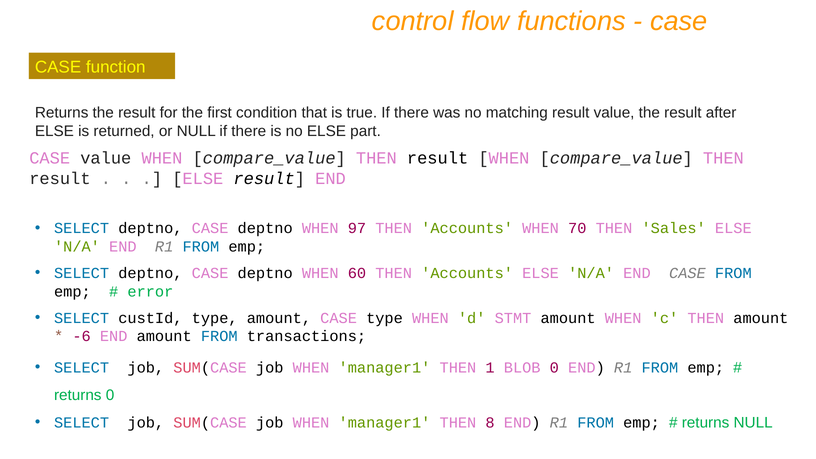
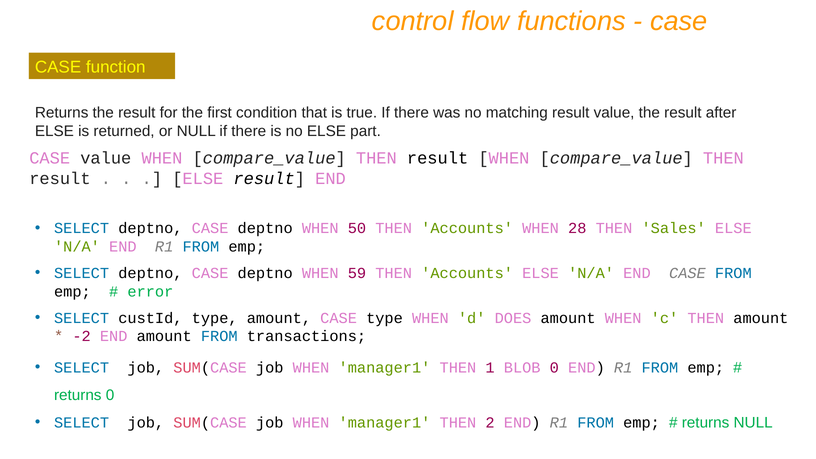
97: 97 -> 50 (357, 228)
70: 70 -> 28 (577, 228)
60: 60 -> 59 (357, 273)
STMT: STMT -> DOES (513, 318)
-6: -6 -> -2 (82, 336)
8: 8 -> 2 (490, 423)
